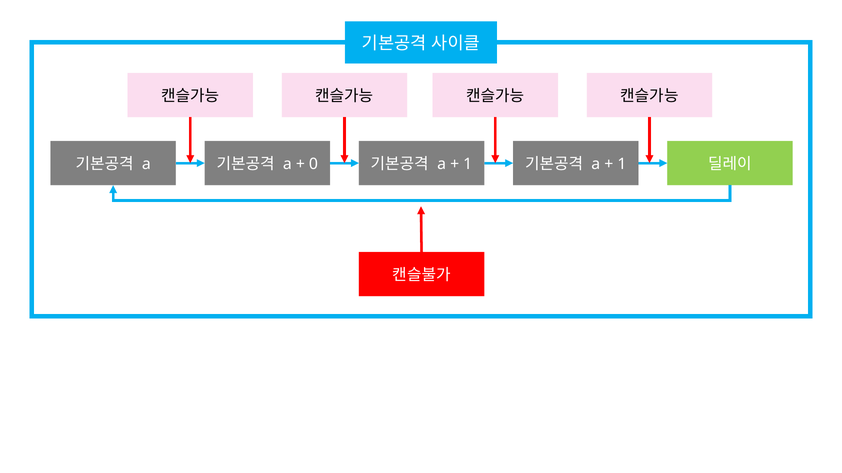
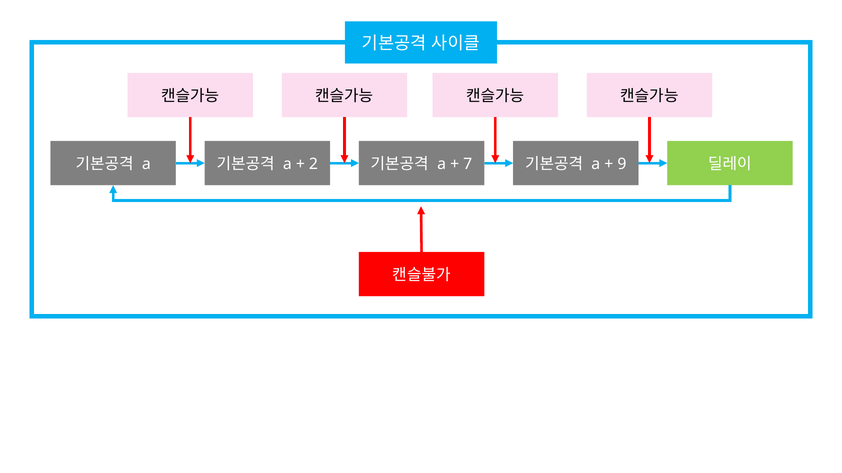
0: 0 -> 2 (314, 164)
1: 1 -> 7 (468, 164)
1: 1 -> 9 (622, 164)
